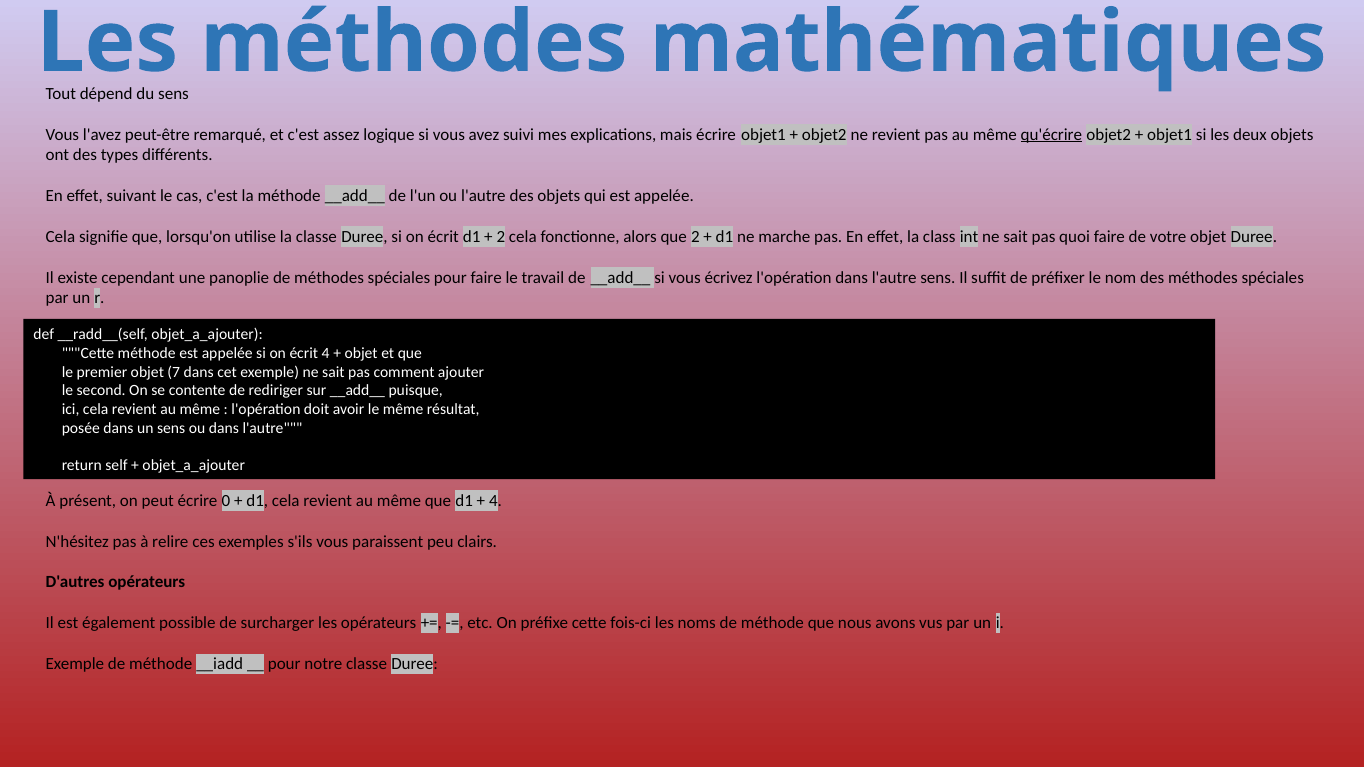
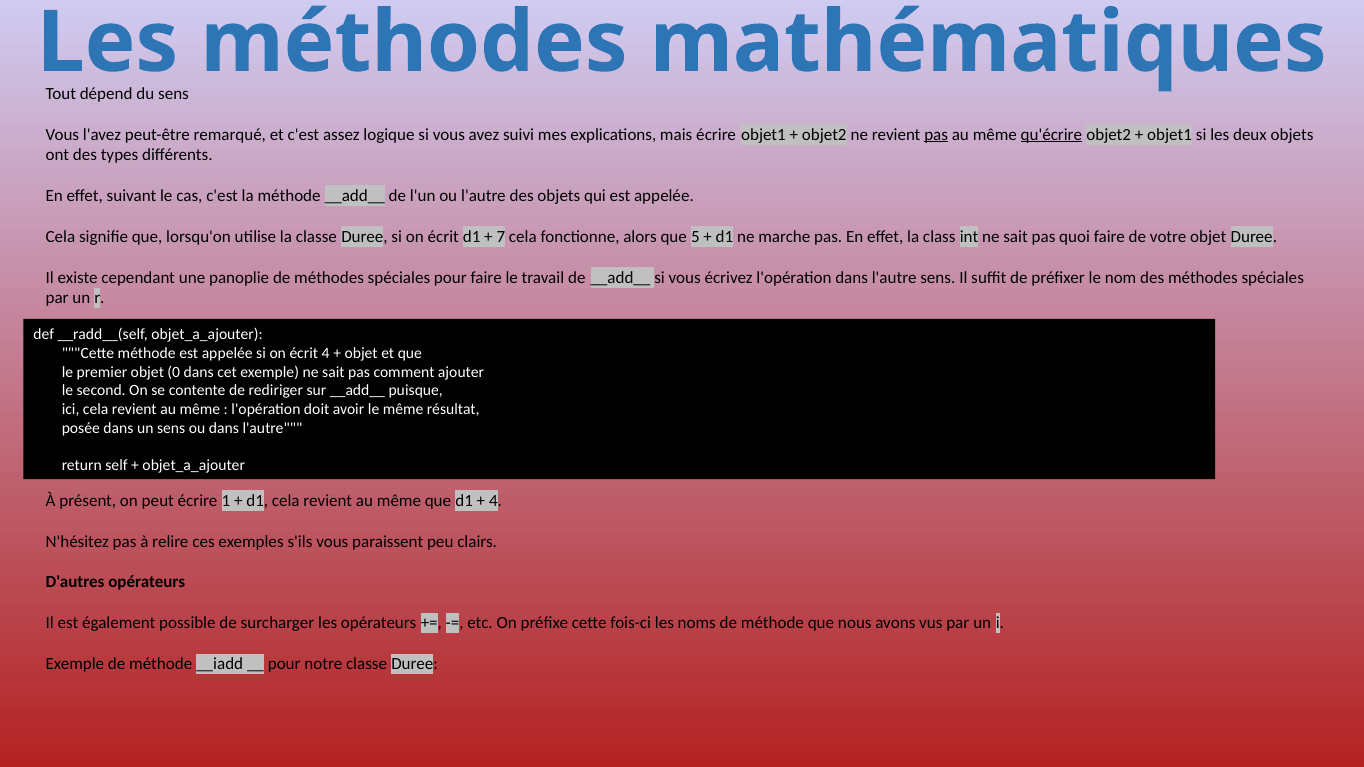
pas underline: none -> present (936, 134)
2: 2 -> 7 (501, 237)
que 2: 2 -> 5 (695, 237)
7: 7 -> 0 (174, 372)
0: 0 -> 1 (226, 501)
